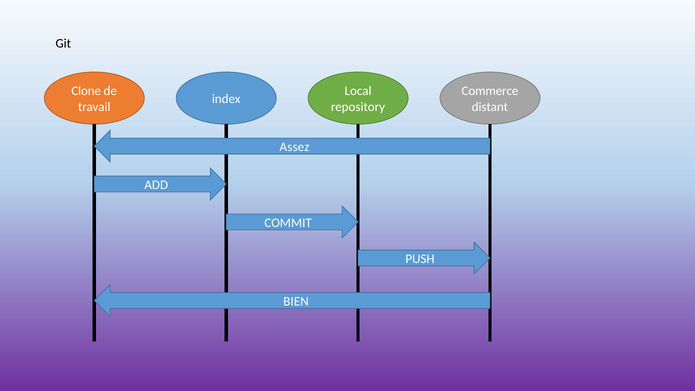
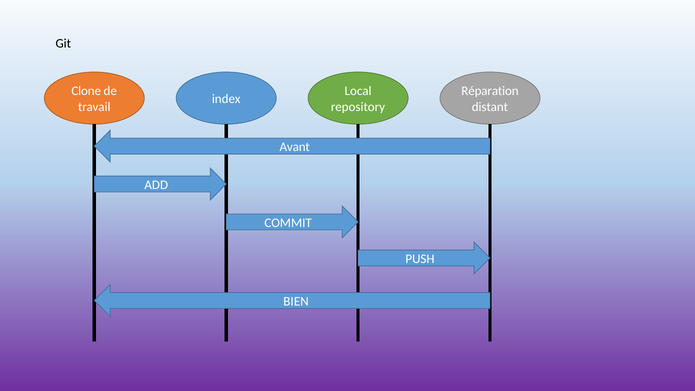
Commerce: Commerce -> Réparation (490, 91)
Assez: Assez -> Avant (295, 147)
